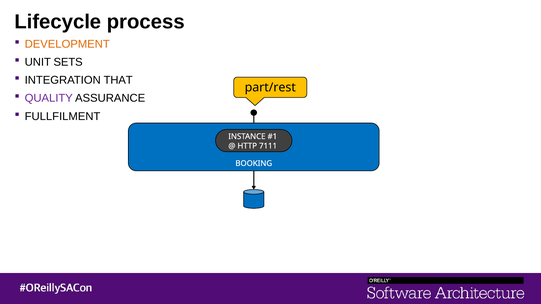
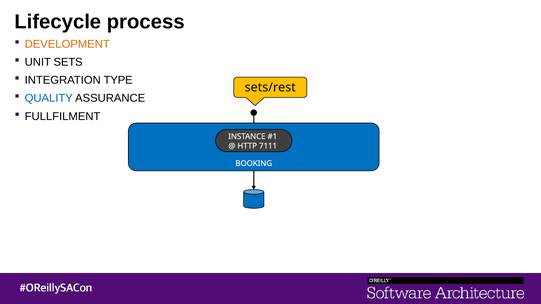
THAT: THAT -> TYPE (118, 80)
part/rest: part/rest -> sets/rest (270, 88)
QUALITY colour: purple -> blue (49, 98)
